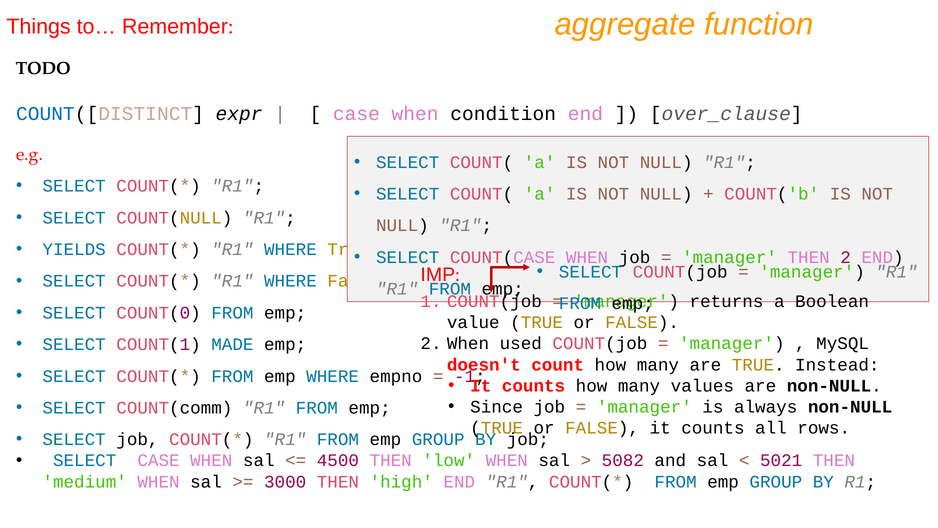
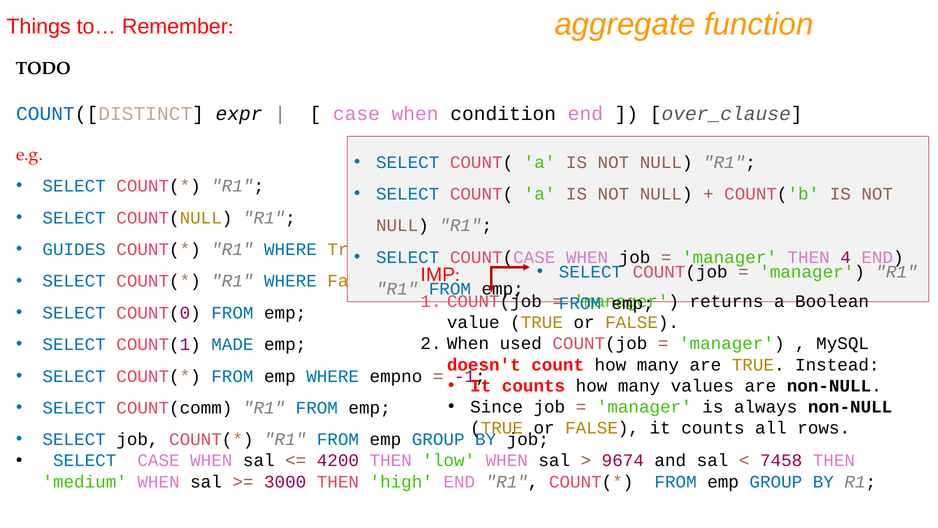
YIELDS: YIELDS -> GUIDES (74, 249)
THEN 2: 2 -> 4 (846, 257)
4500: 4500 -> 4200 (338, 460)
5082: 5082 -> 9674 (623, 460)
5021: 5021 -> 7458 (781, 460)
